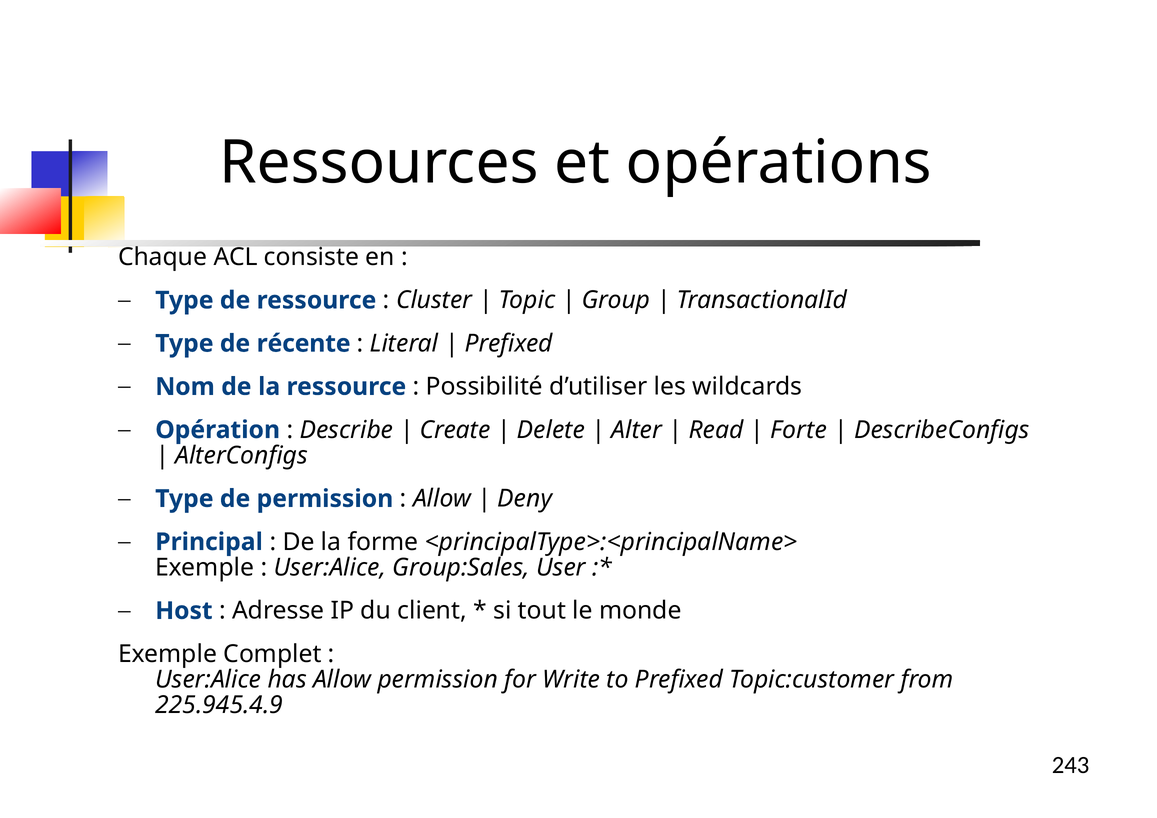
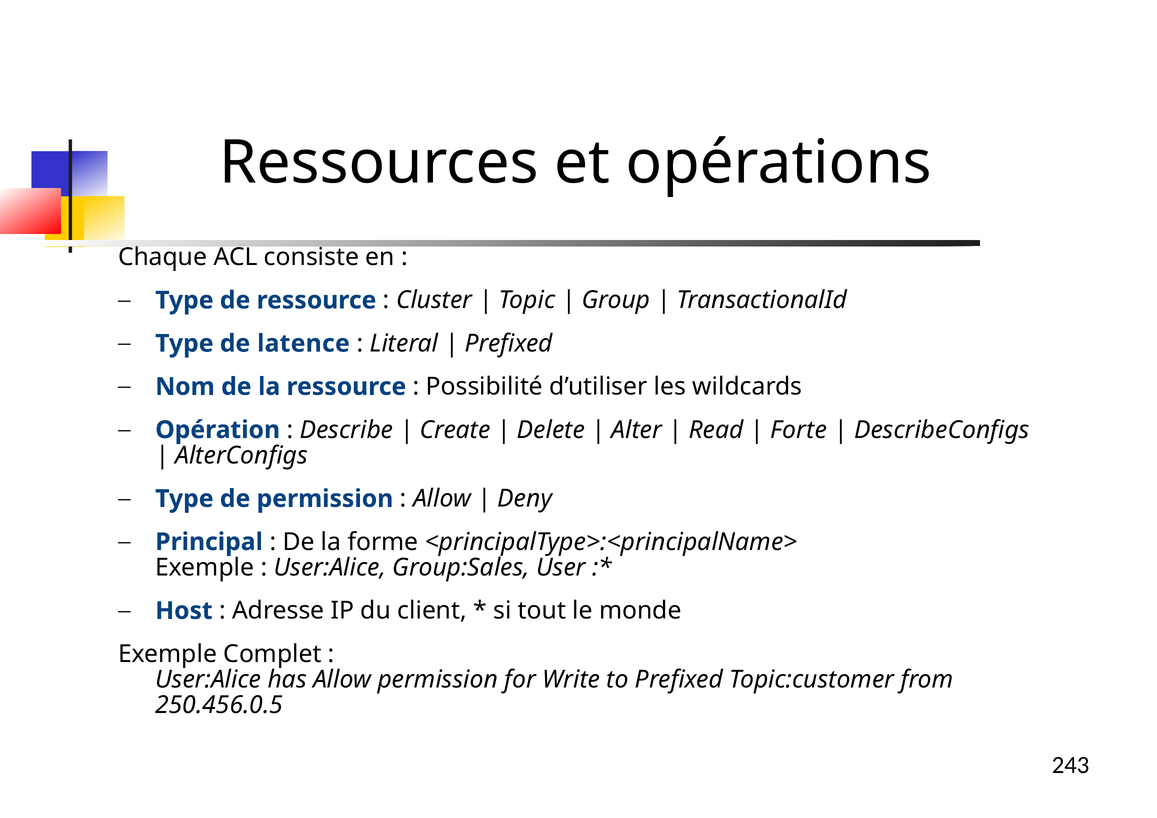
récente: récente -> latence (303, 344)
225.945.4.9: 225.945.4.9 -> 250.456.0.5 (219, 705)
